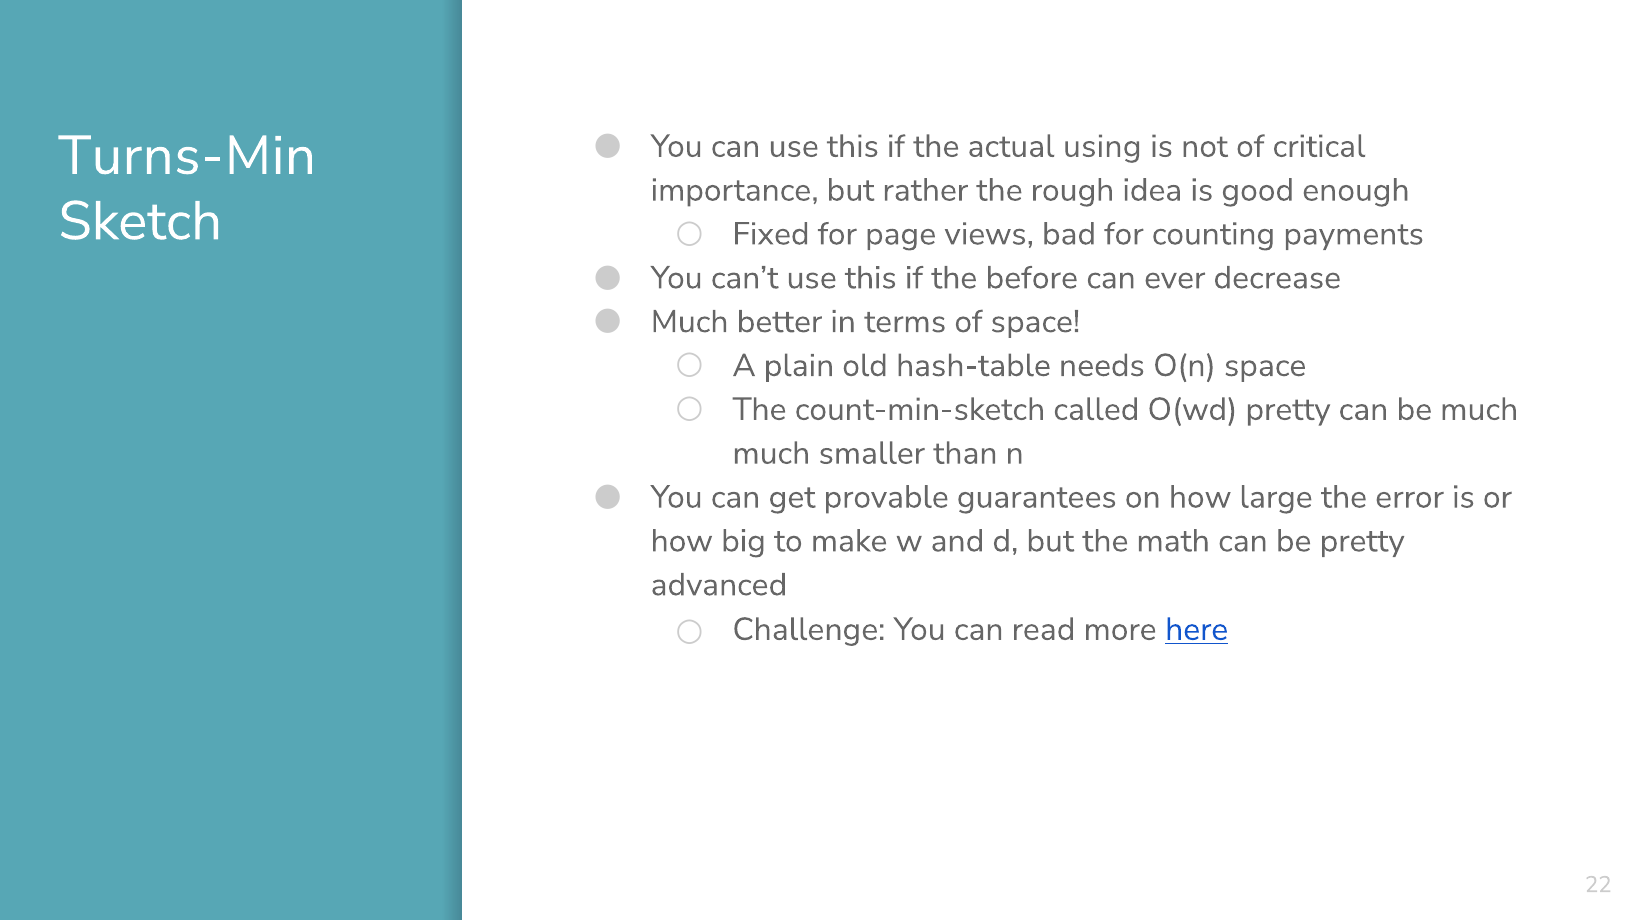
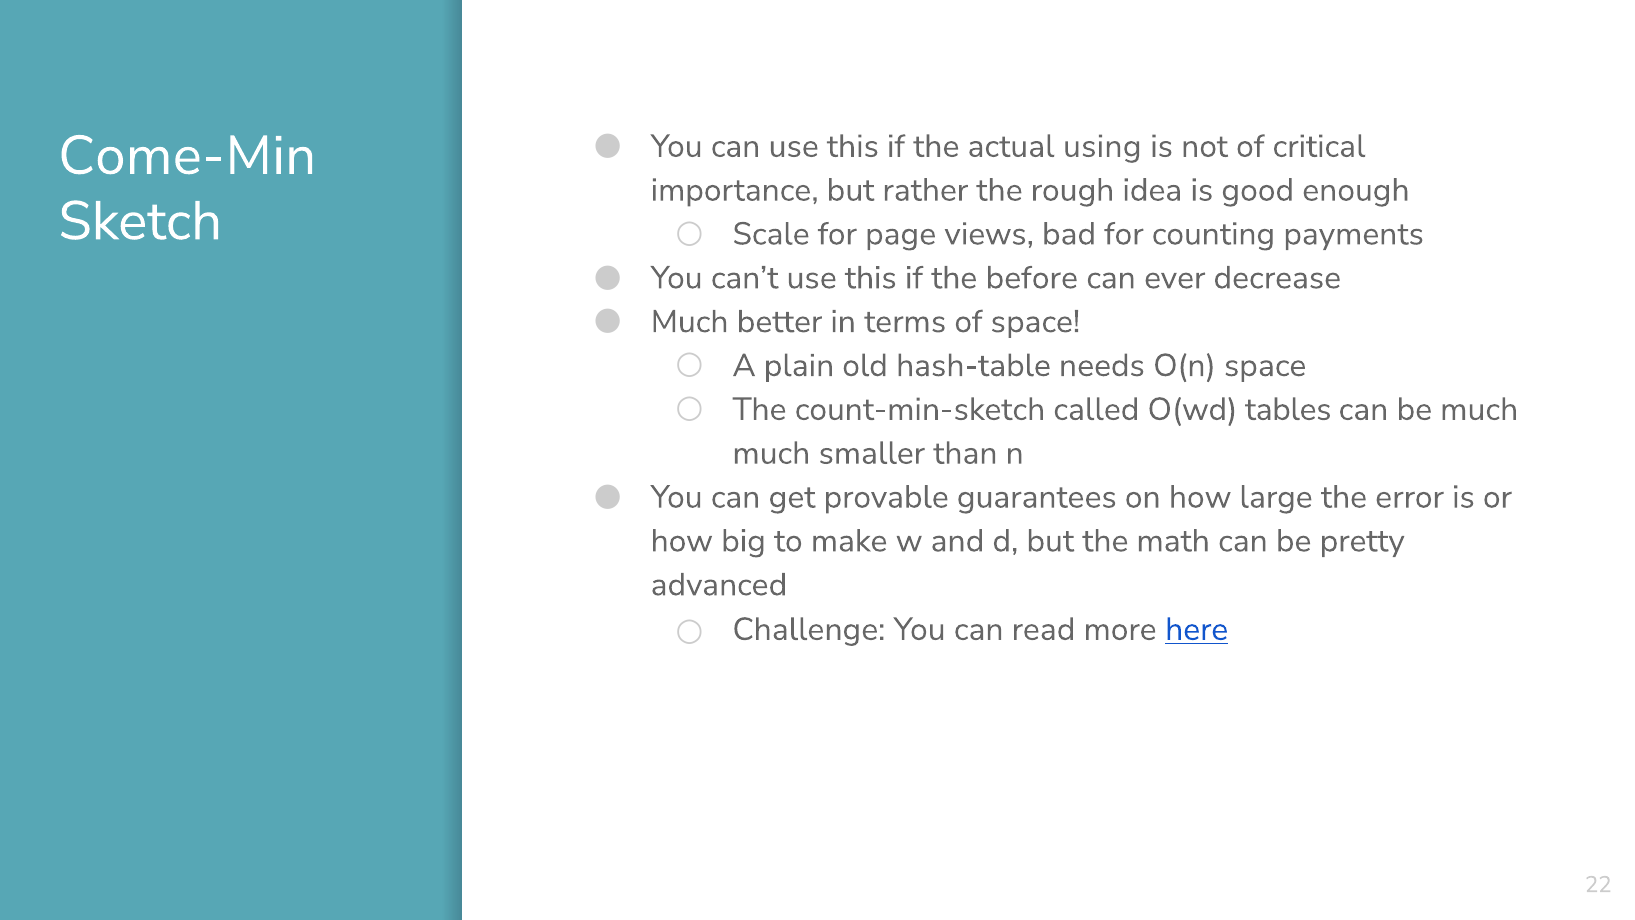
Turns-Min: Turns-Min -> Come-Min (187, 156)
Fixed: Fixed -> Scale (771, 234)
O(wd pretty: pretty -> tables (1288, 409)
